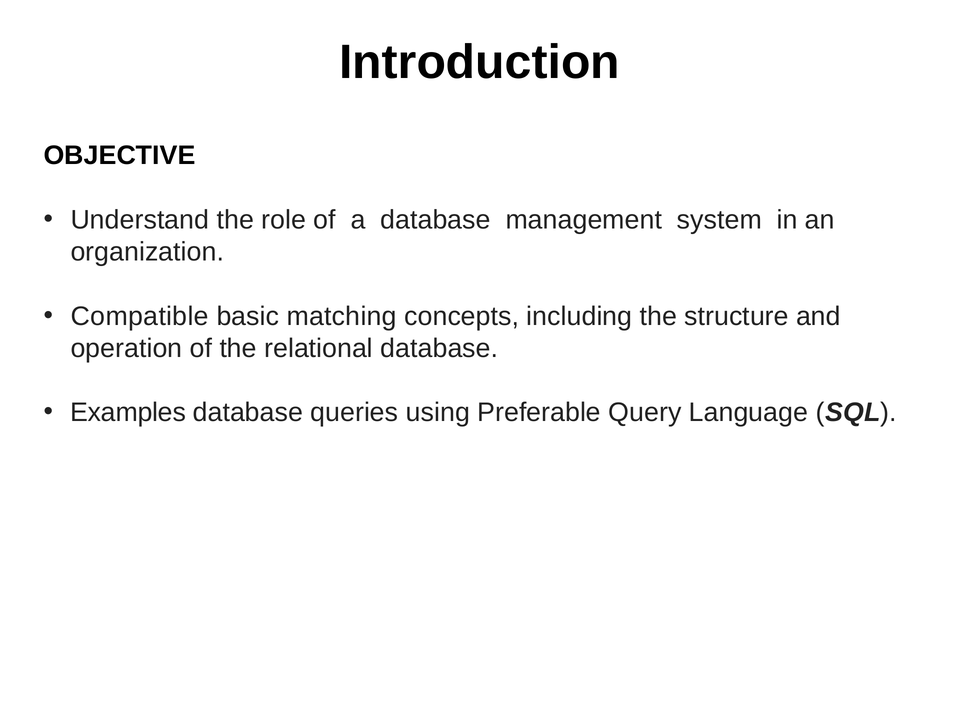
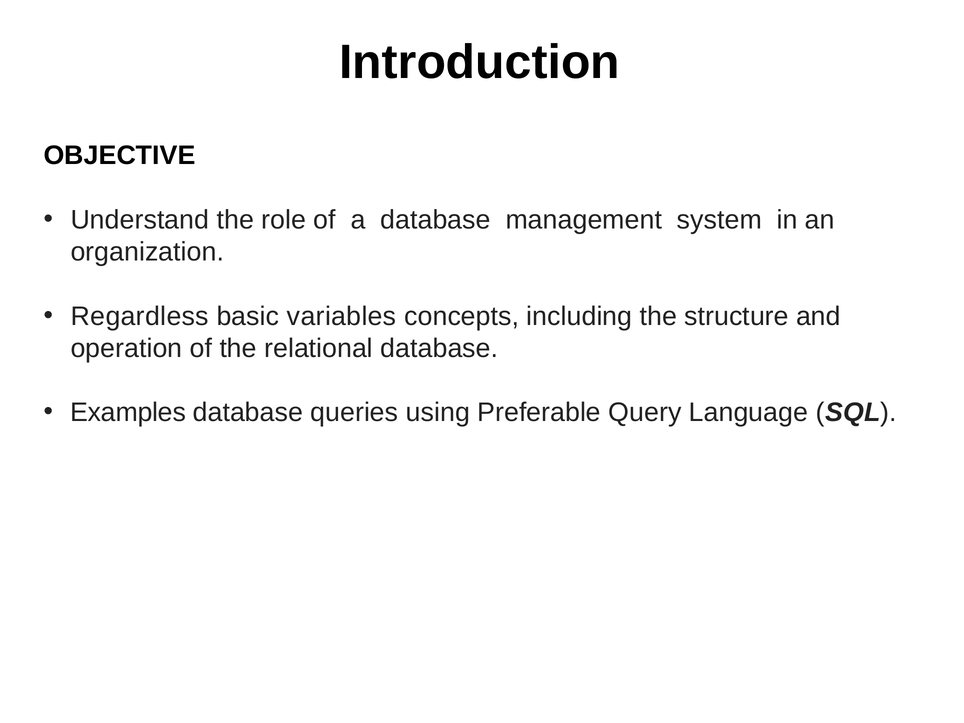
Compatible: Compatible -> Regardless (140, 316)
matching: matching -> variables (342, 316)
